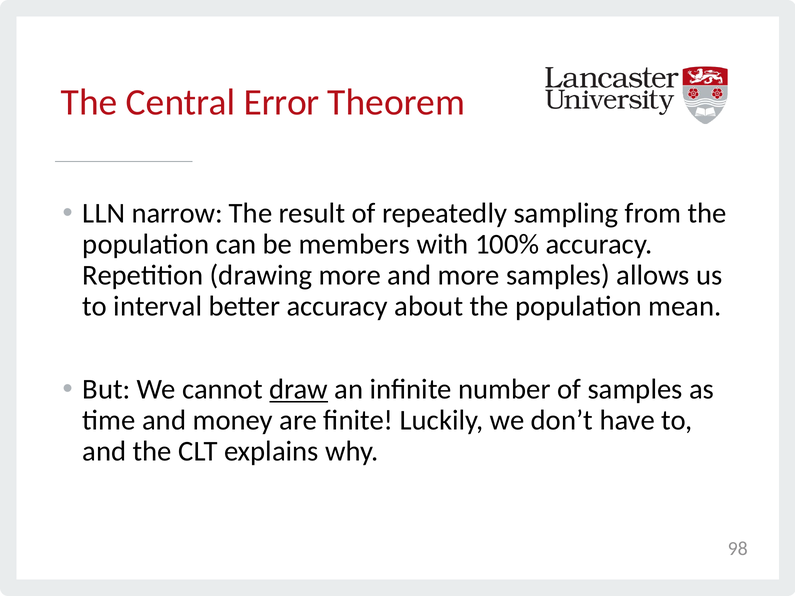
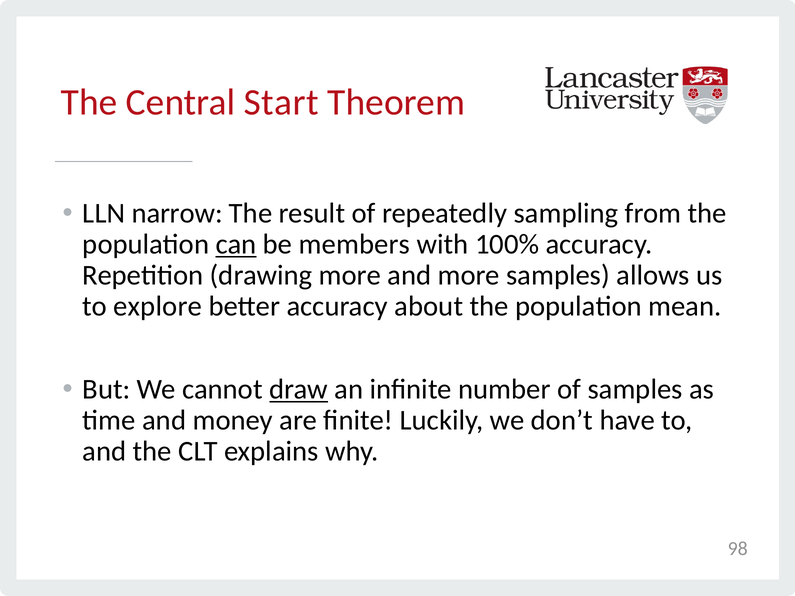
Error: Error -> Start (281, 102)
can underline: none -> present (236, 245)
interval: interval -> explore (158, 306)
